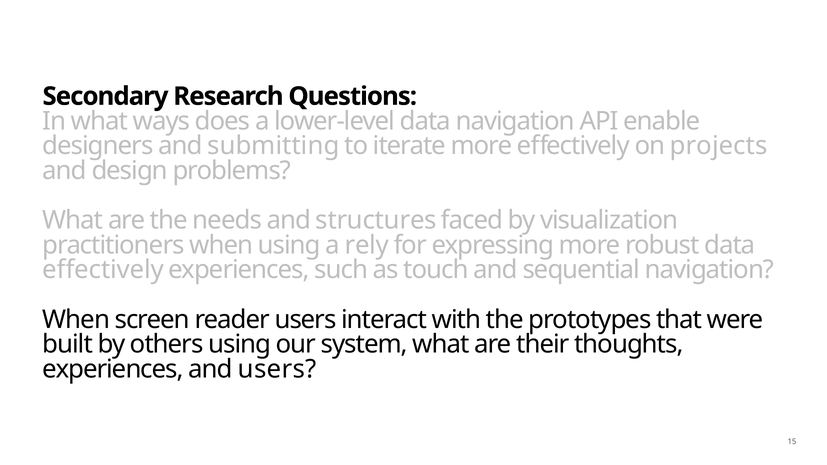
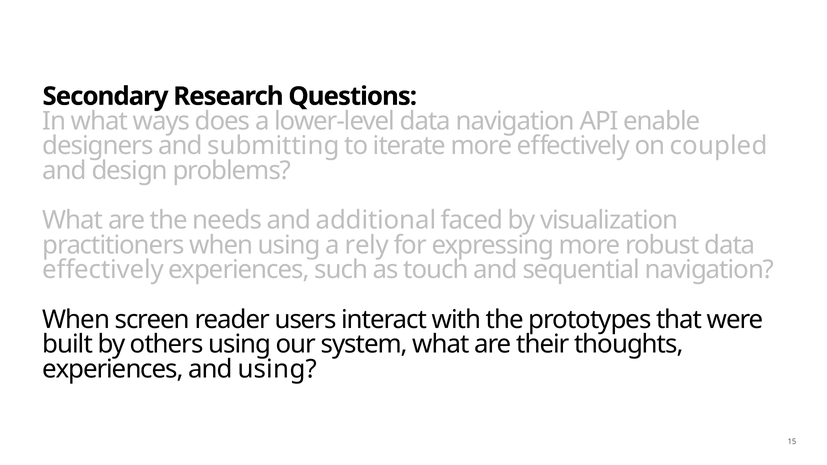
projects: projects -> coupled (719, 146)
structures: structures -> additional (376, 220)
and users: users -> using (277, 369)
